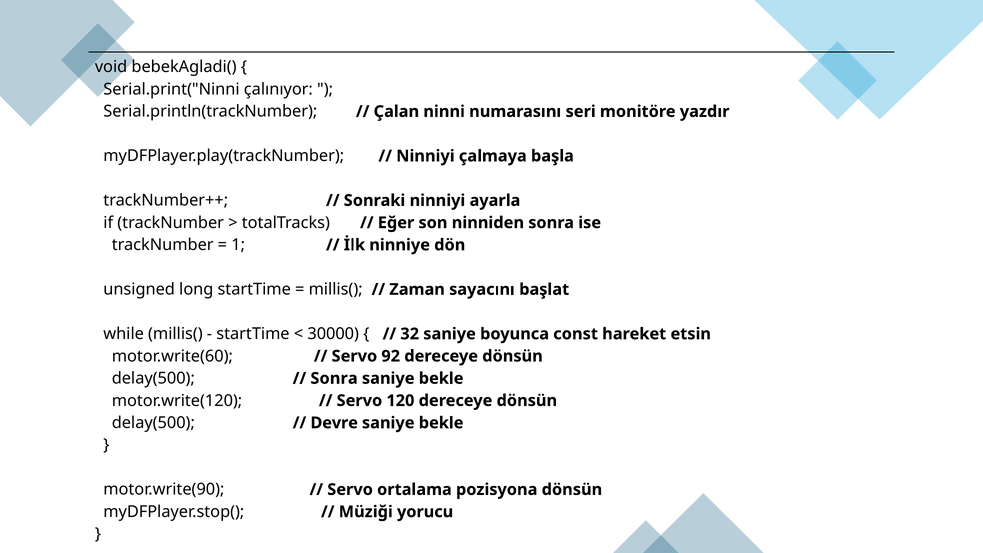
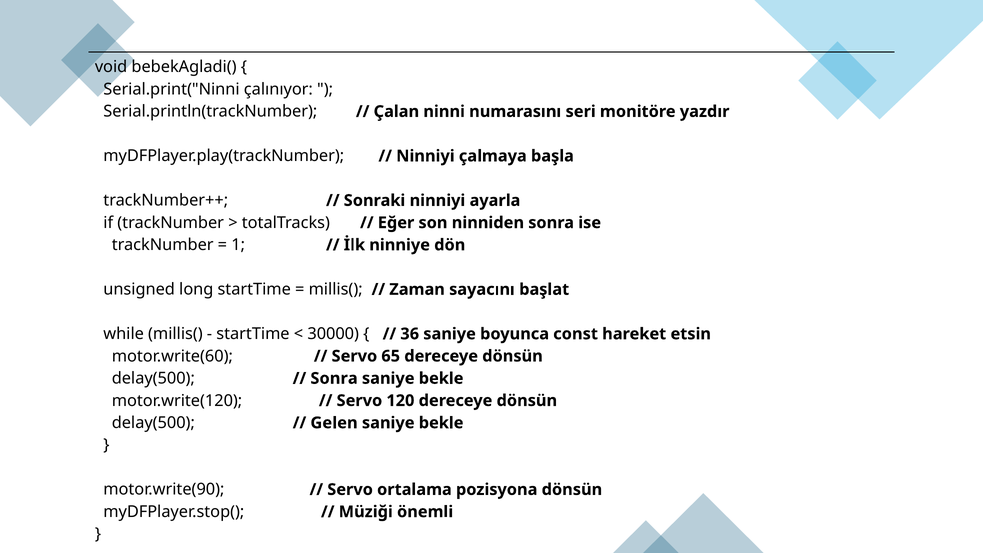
32: 32 -> 36 (410, 334)
92: 92 -> 65 (391, 356)
Devre: Devre -> Gelen (334, 423)
yorucu: yorucu -> önemli (425, 512)
